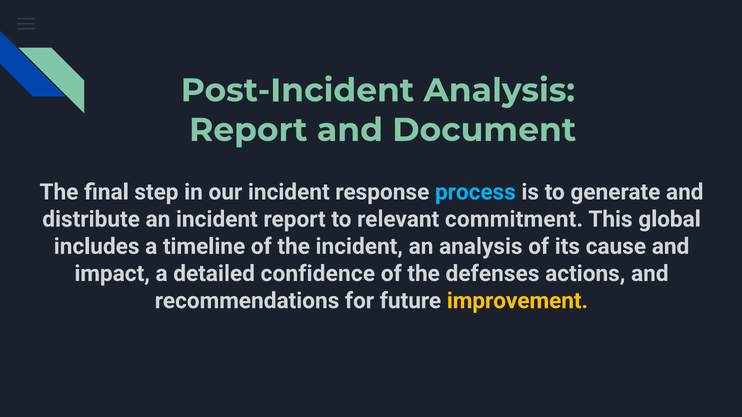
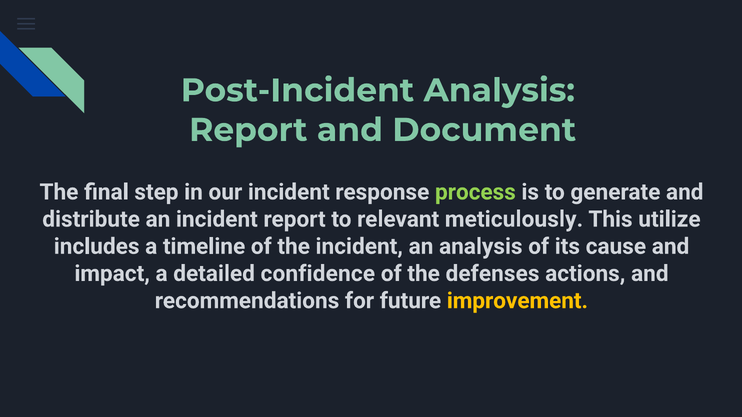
process colour: light blue -> light green (475, 192)
commitment: commitment -> meticulously (514, 219)
global: global -> utilize (669, 219)
